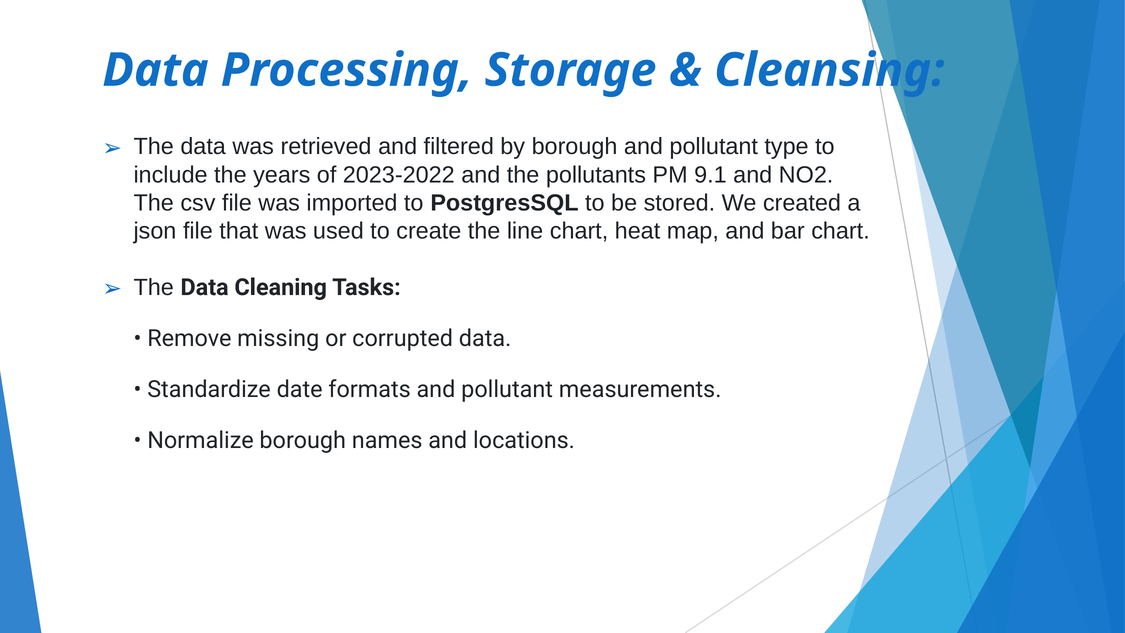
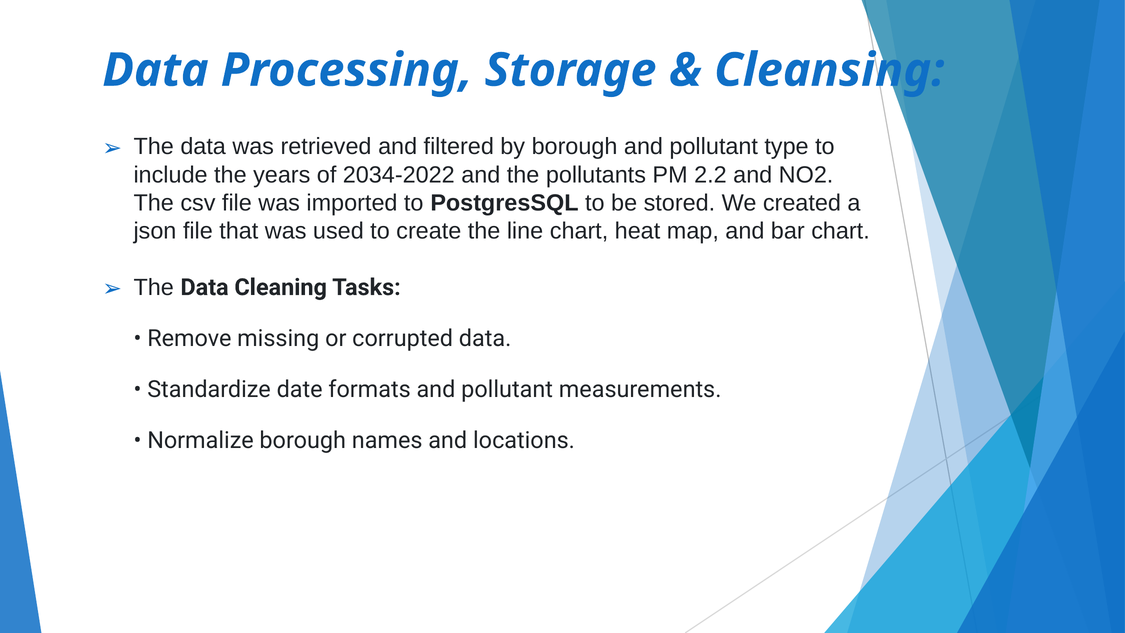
2023-2022: 2023-2022 -> 2034-2022 (399, 175)
9.1: 9.1 -> 2.2 (710, 175)
